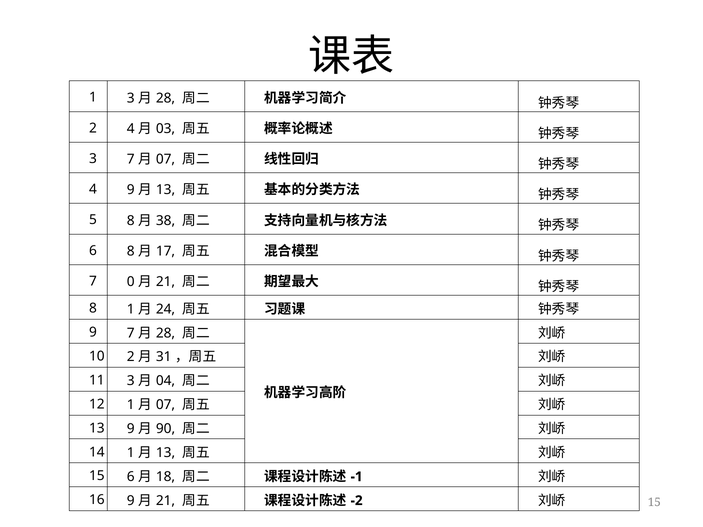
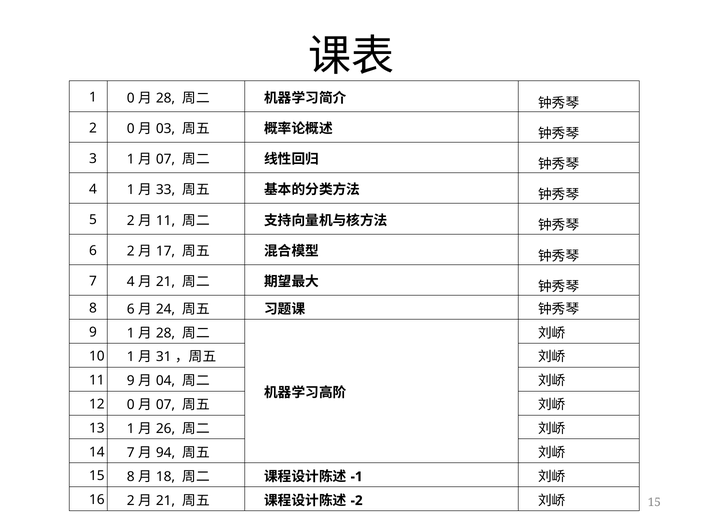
1 3: 3 -> 0 (131, 98)
2 4: 4 -> 0 (131, 129)
3 7: 7 -> 1 (131, 159)
4 9: 9 -> 1 (131, 190)
13: 13 -> 33 (166, 190)
5 8: 8 -> 2 (131, 221)
38: 38 -> 11 (166, 221)
6 8: 8 -> 2 (131, 251)
7 0: 0 -> 4 (131, 282)
8 1: 1 -> 6 (131, 309)
9 7: 7 -> 1 (131, 333)
10 2: 2 -> 1 (131, 357)
11 3: 3 -> 9 (131, 381)
12 1: 1 -> 0 (131, 405)
13 9: 9 -> 1 (131, 429)
90: 90 -> 26 (166, 429)
14 1: 1 -> 7 (131, 453)
13: 13 -> 94 (166, 453)
15 6: 6 -> 8 (131, 477)
16 9: 9 -> 2 (131, 501)
